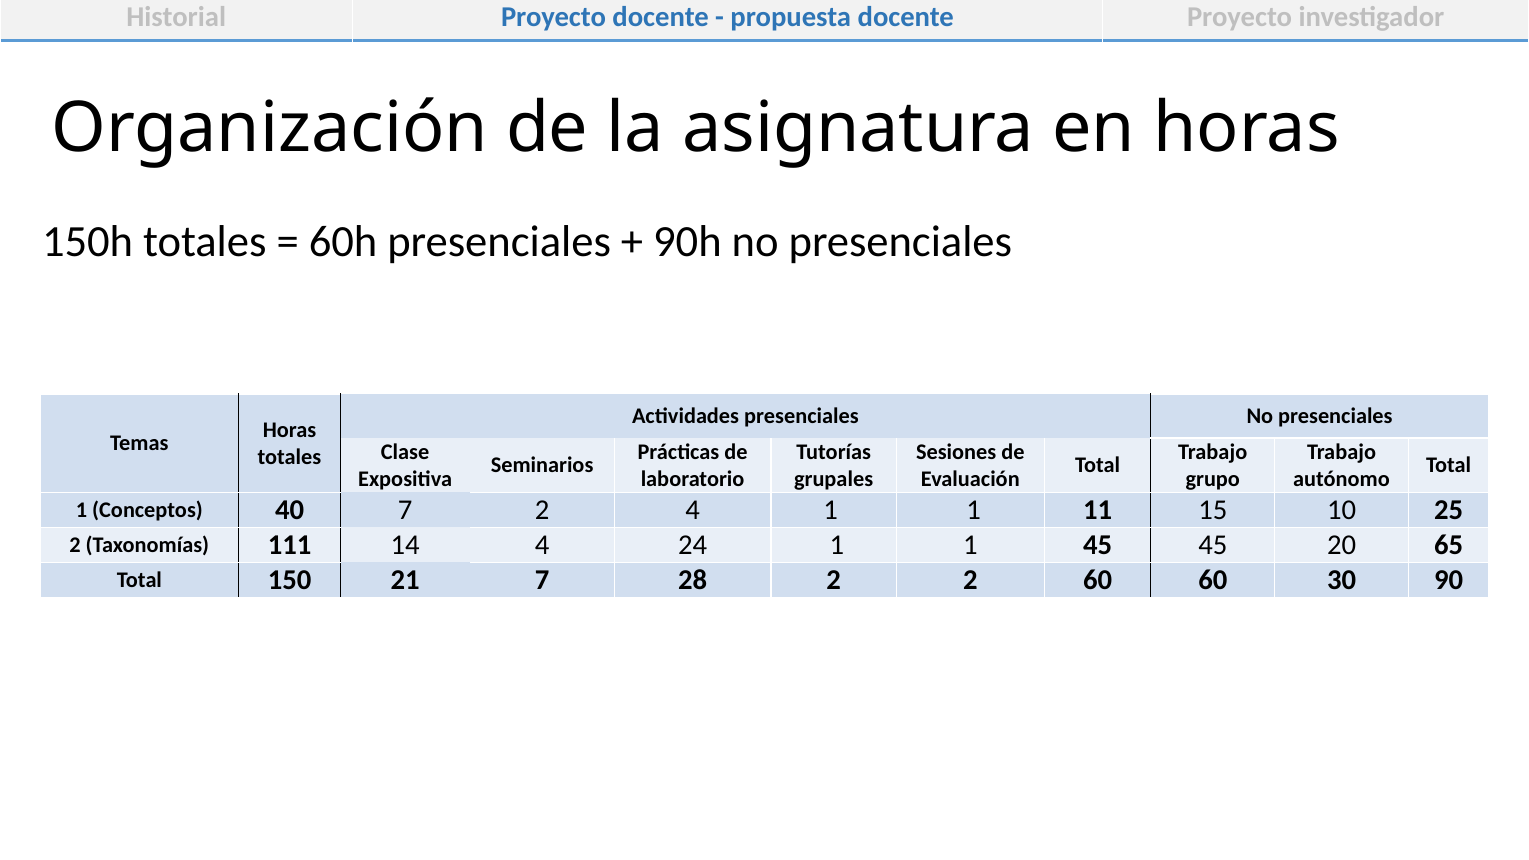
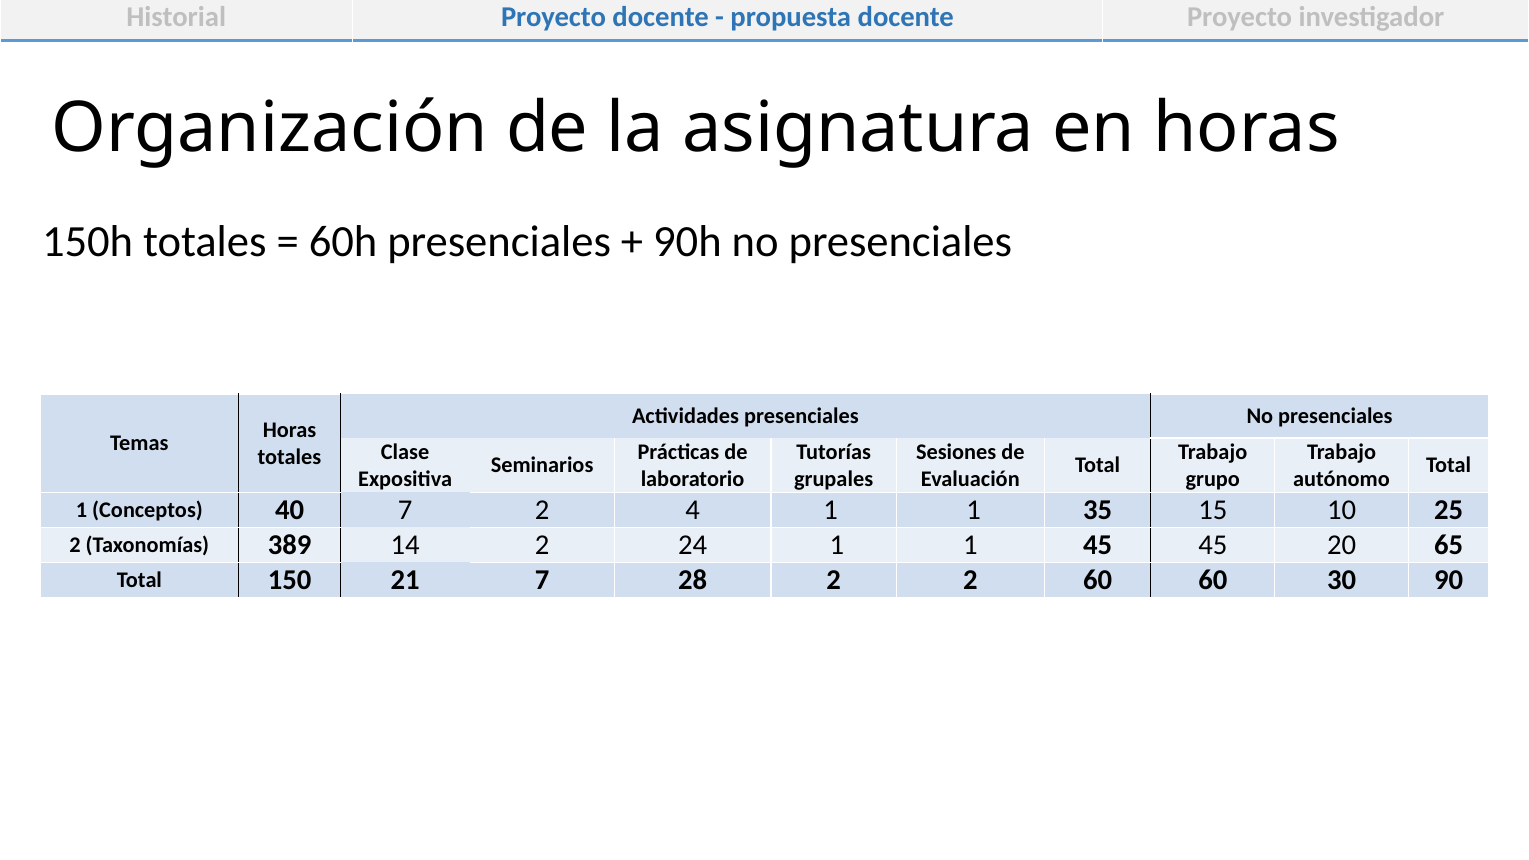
11: 11 -> 35 (1098, 510)
111: 111 -> 389 (290, 545)
14 4: 4 -> 2 (542, 545)
